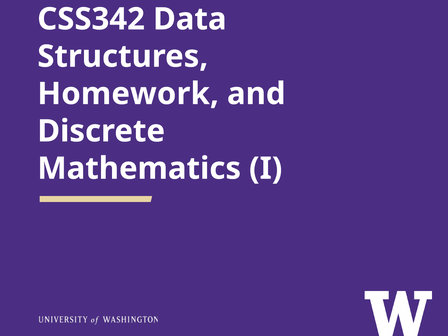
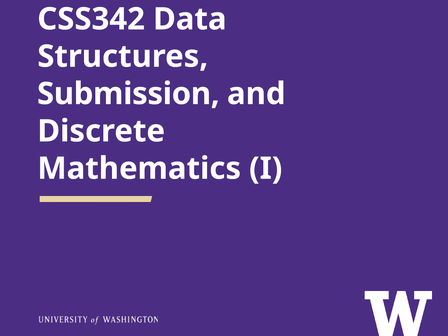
Homework: Homework -> Submission (128, 94)
